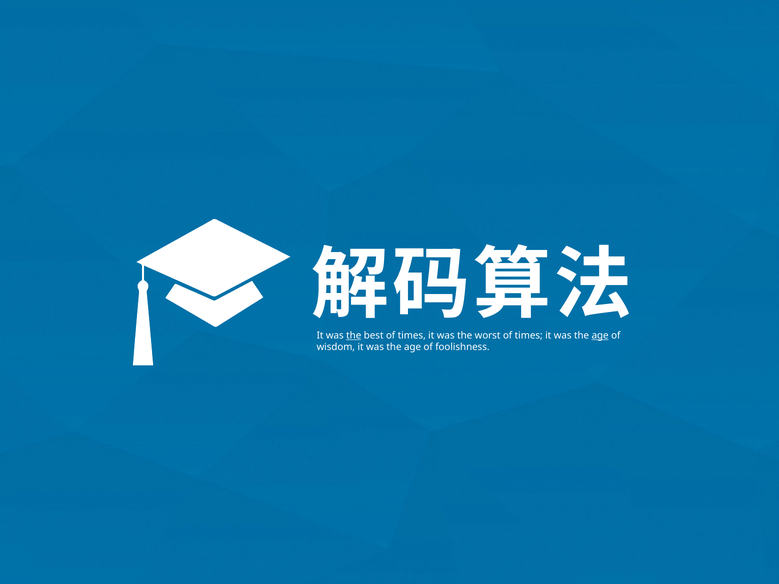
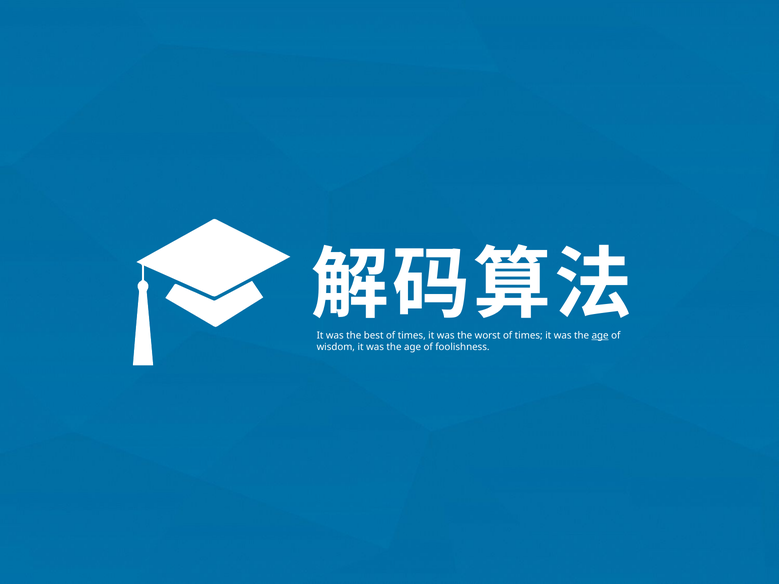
the underline: present -> none (354, 336)
